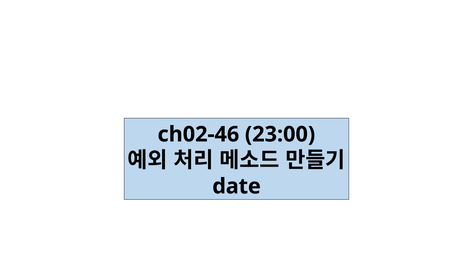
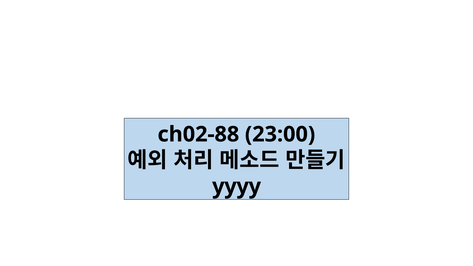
ch02-46: ch02-46 -> ch02-88 (198, 134)
date: date -> yyyy (237, 186)
